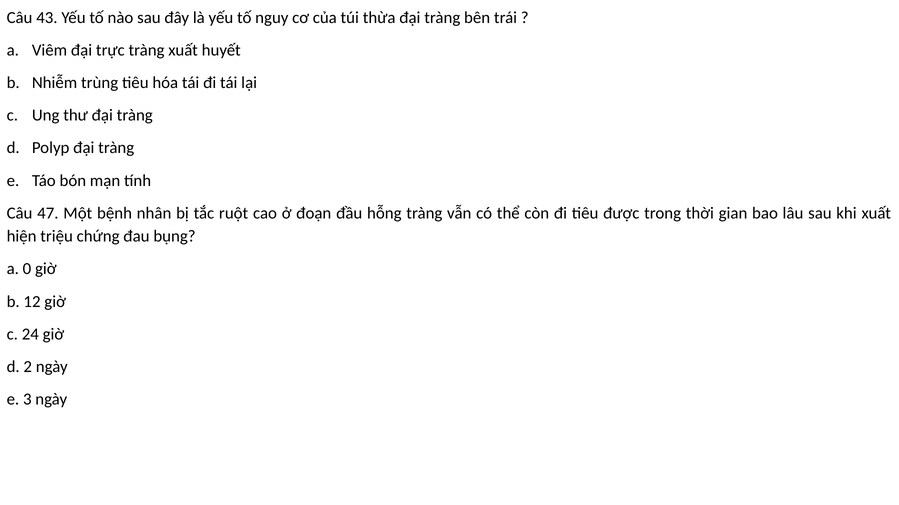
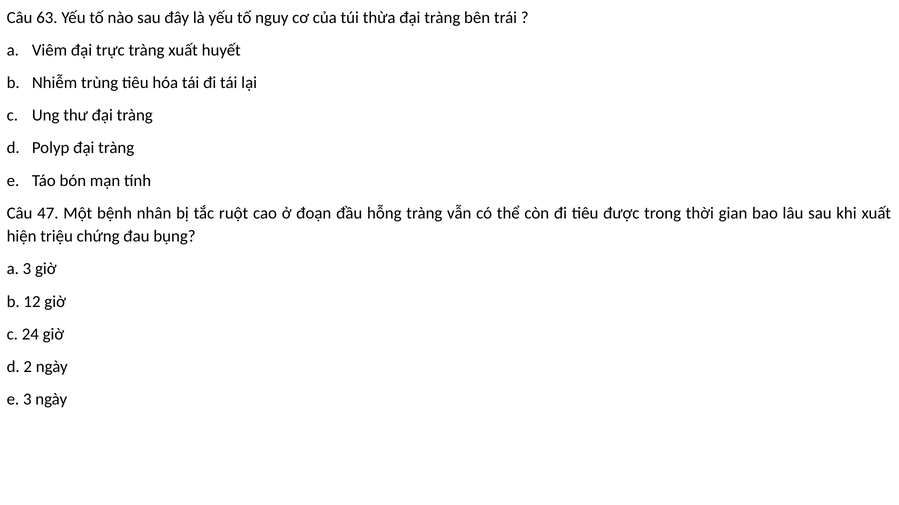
43: 43 -> 63 (47, 18)
a 0: 0 -> 3 (27, 269)
